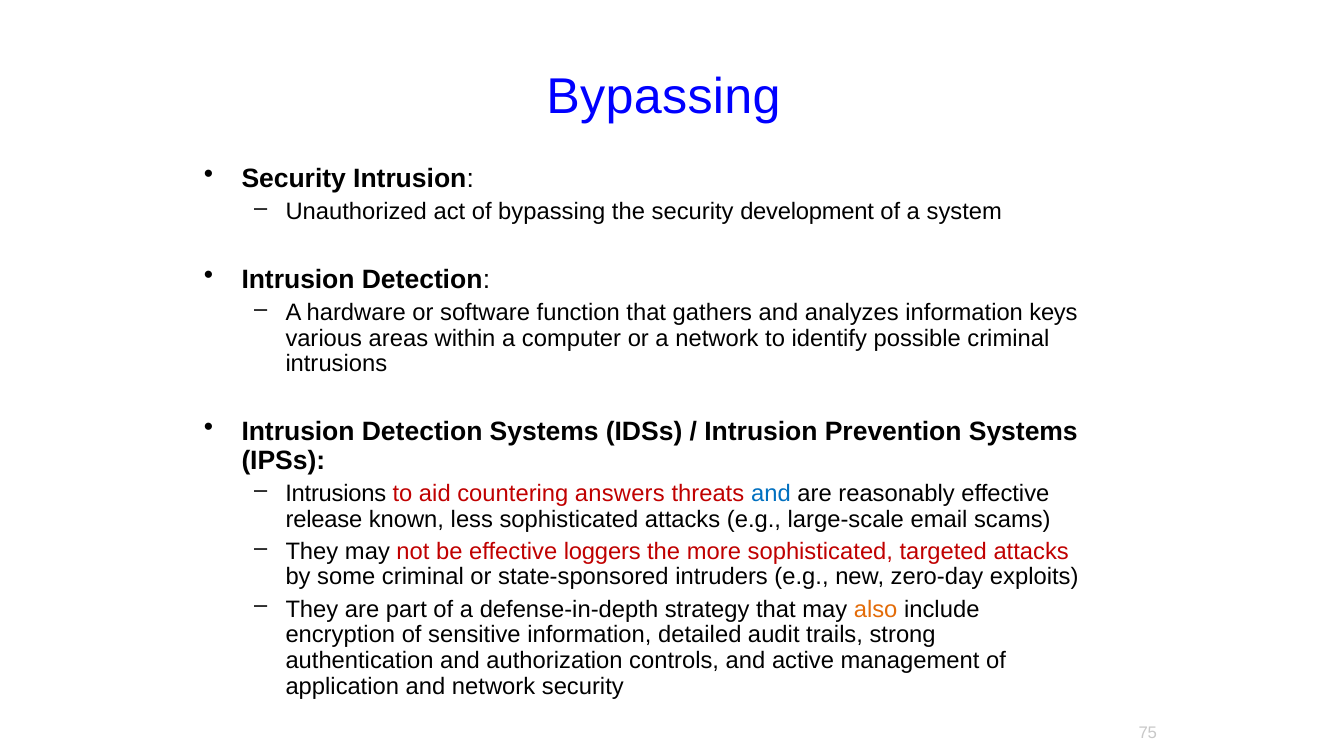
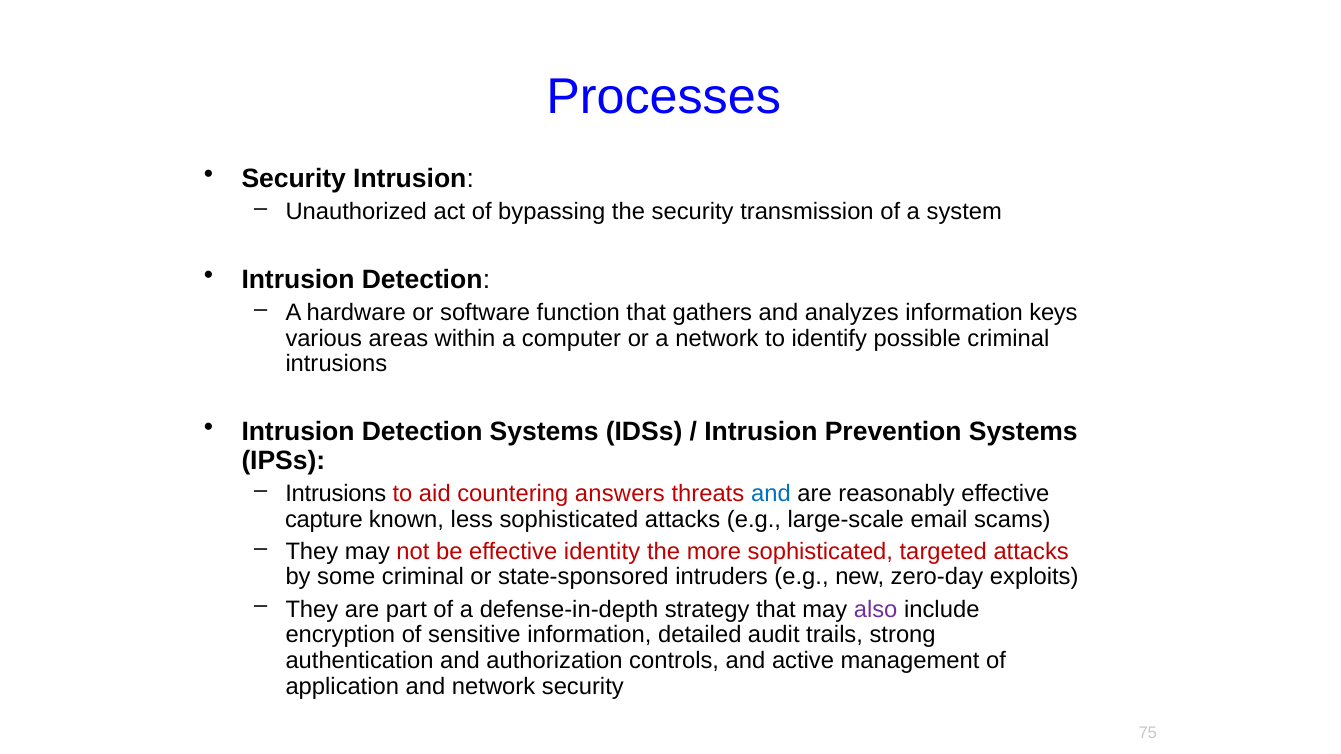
Bypassing: Bypassing -> Processes (664, 97)
development: development -> transmission (807, 212)
release: release -> capture (324, 520)
loggers: loggers -> identity (602, 552)
also colour: orange -> purple (876, 610)
